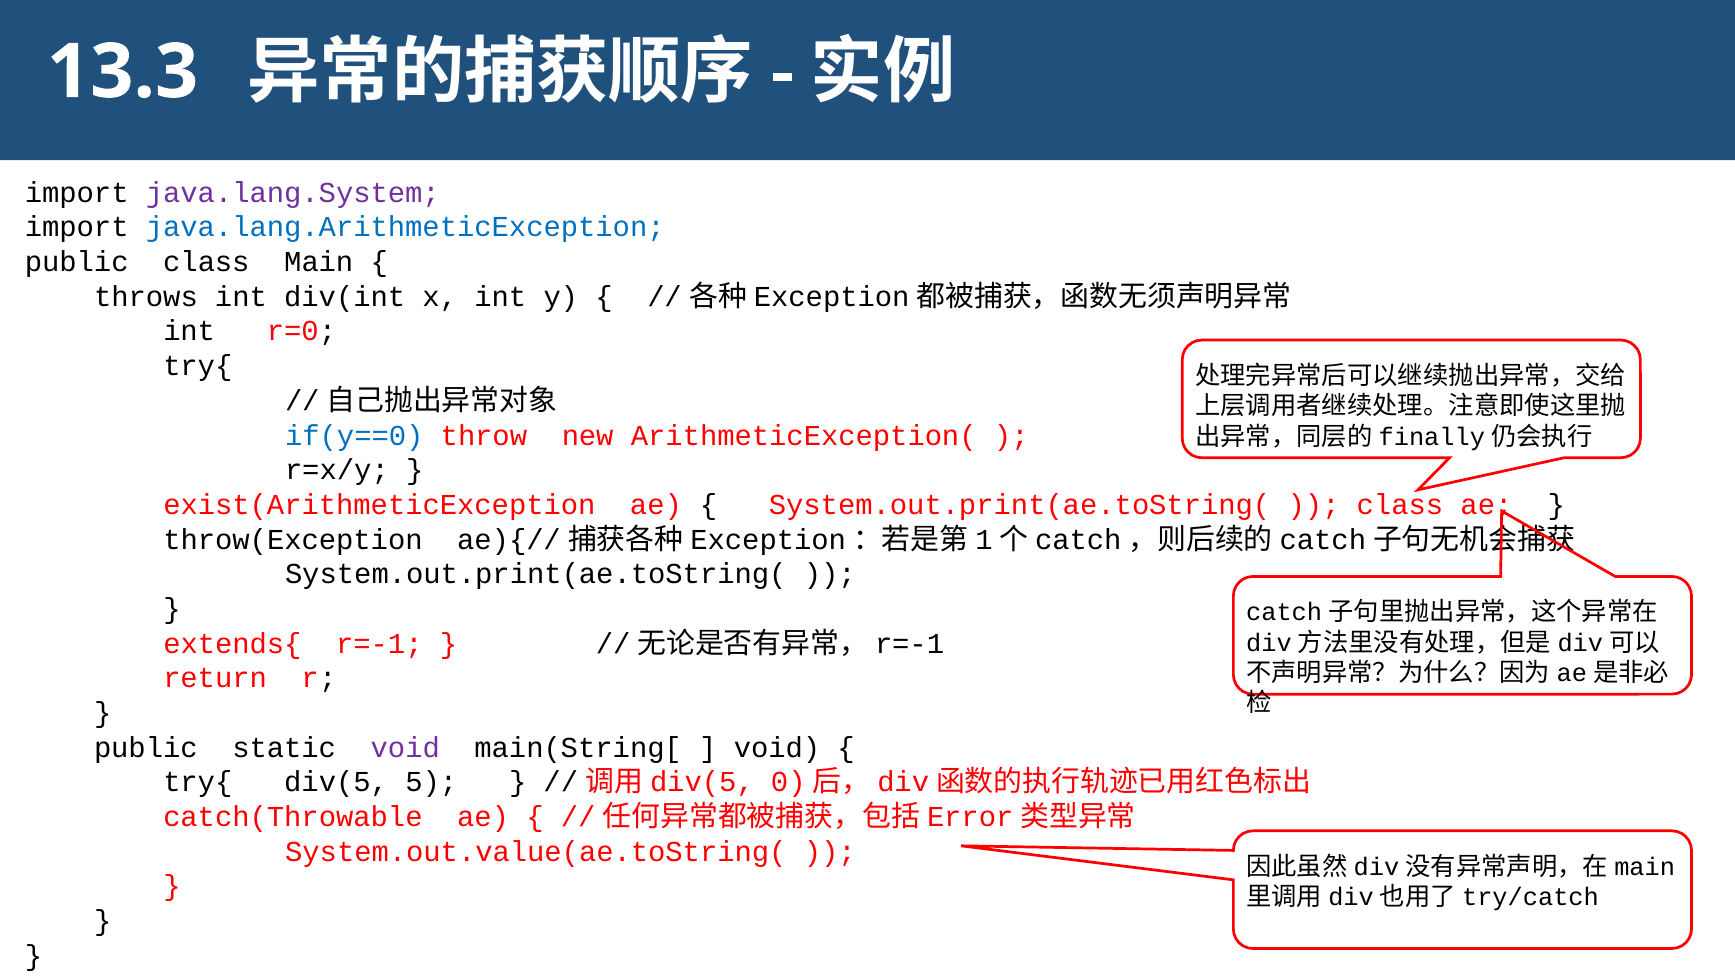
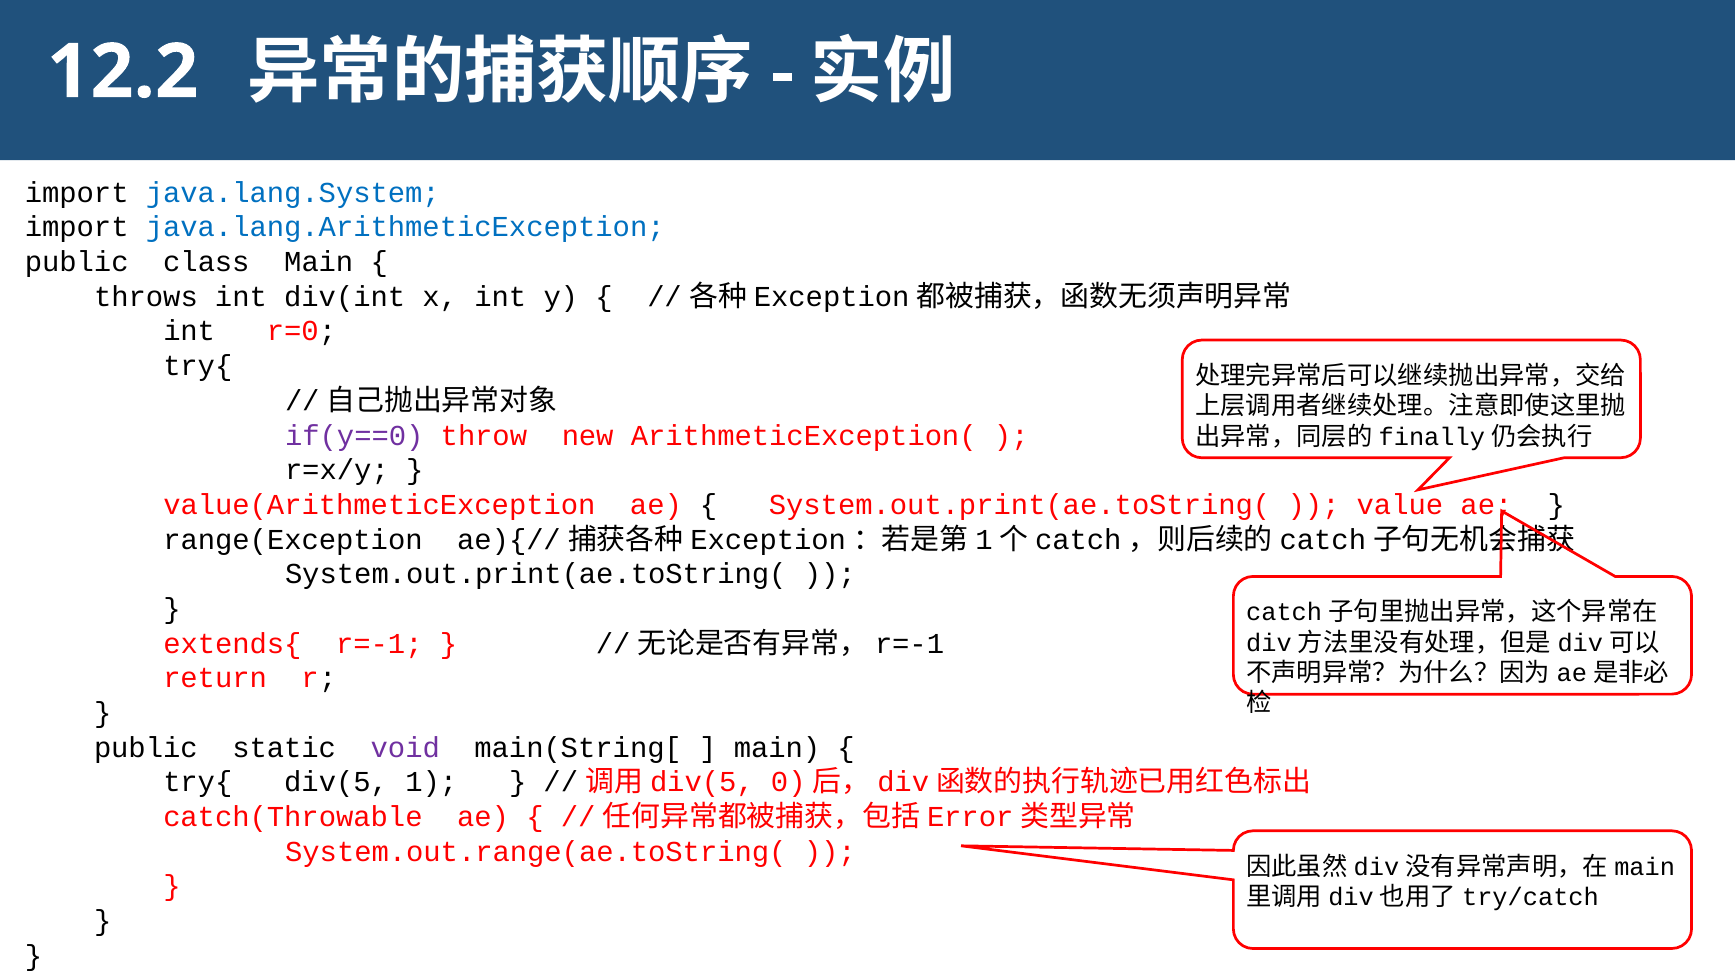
13.3: 13.3 -> 12.2 (123, 72)
java.lang.System colour: purple -> blue (293, 193)
if(y==0 colour: blue -> purple (354, 435)
exist(ArithmeticException: exist(ArithmeticException -> value(ArithmeticException (379, 505)
class: class -> value (1400, 505)
throw(Exception: throw(Exception -> range(Exception (293, 539)
void: void -> main (777, 748)
5: 5 -> 1 (431, 782)
System.out.value(ae.toString(: System.out.value(ae.toString( -> System.out.range(ae.toString( (536, 852)
